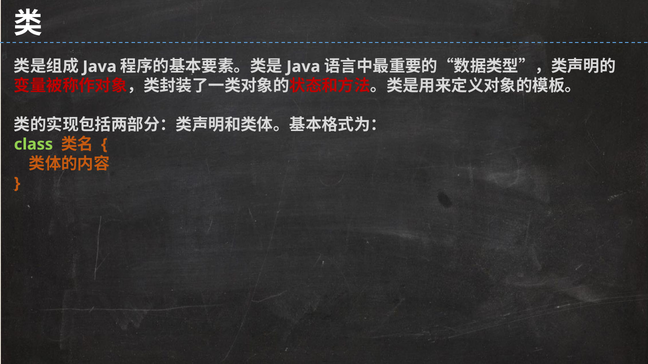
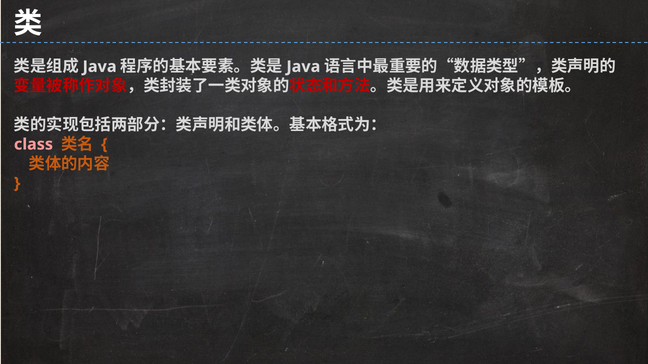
class colour: light green -> pink (33, 144)
